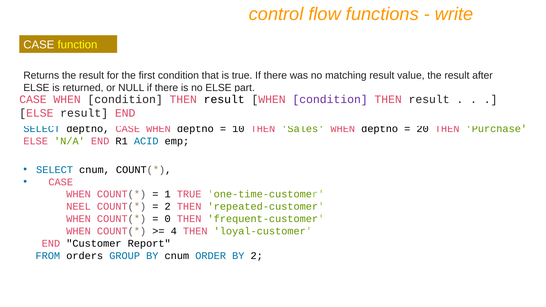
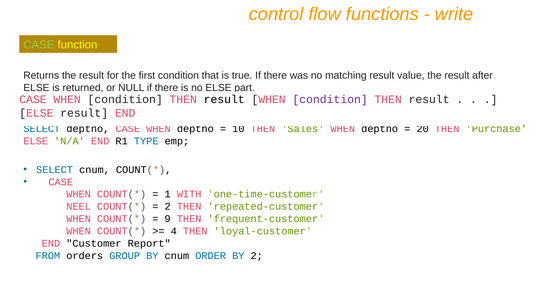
CASE colour: white -> light green (39, 45)
ACID: ACID -> TYPE (146, 141)
1 TRUE: TRUE -> WITH (189, 194)
0: 0 -> 9 (168, 219)
